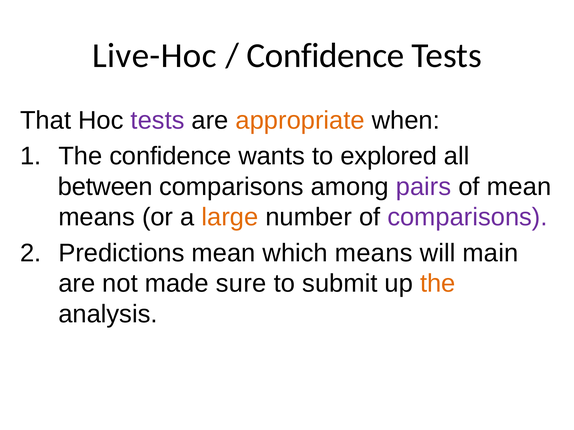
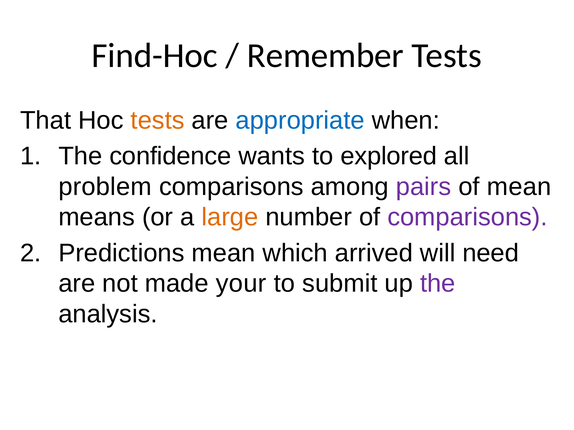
Live-Hoc: Live-Hoc -> Find-Hoc (155, 56)
Confidence: Confidence -> Remember (325, 56)
tests colour: purple -> orange (158, 120)
appropriate colour: orange -> blue (300, 120)
between: between -> problem (105, 187)
which means: means -> arrived (374, 253)
main: main -> need (491, 253)
sure: sure -> your (241, 284)
the colour: orange -> purple (438, 284)
